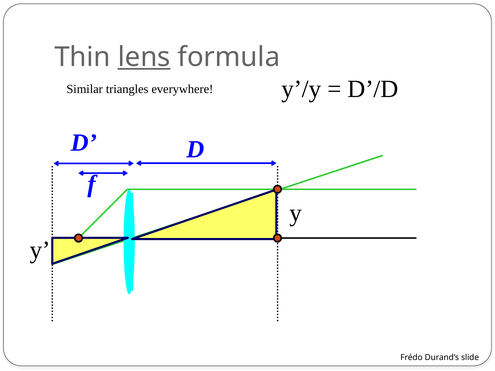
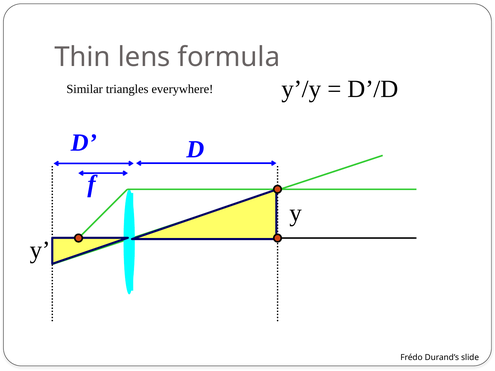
lens underline: present -> none (144, 57)
